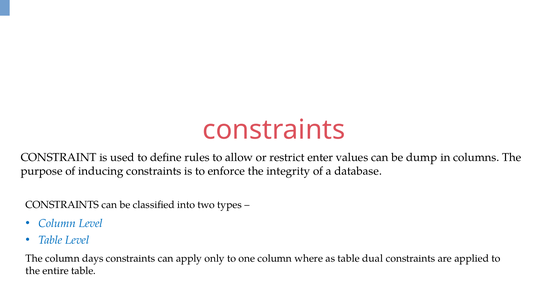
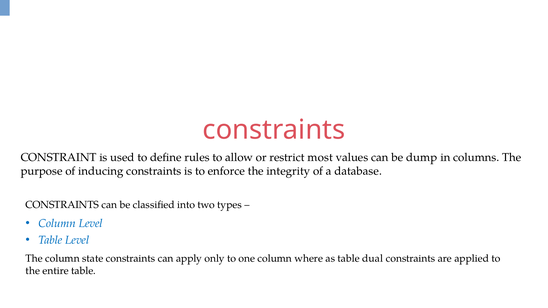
enter: enter -> most (320, 157)
days: days -> state (93, 259)
